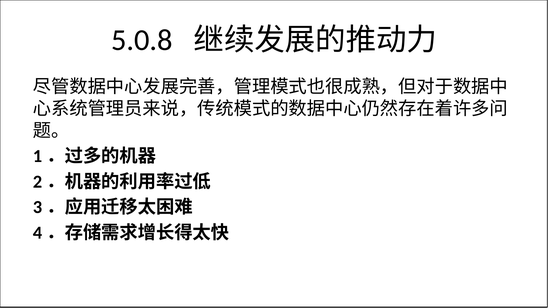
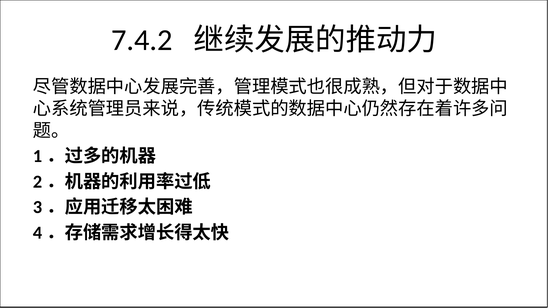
5.0.8: 5.0.8 -> 7.4.2 (142, 40)
